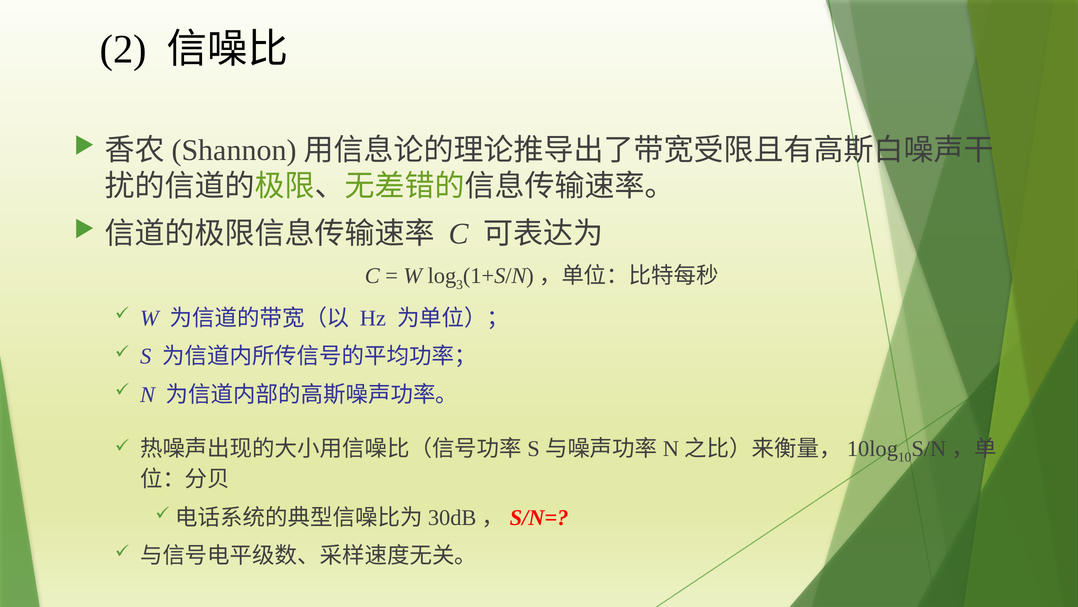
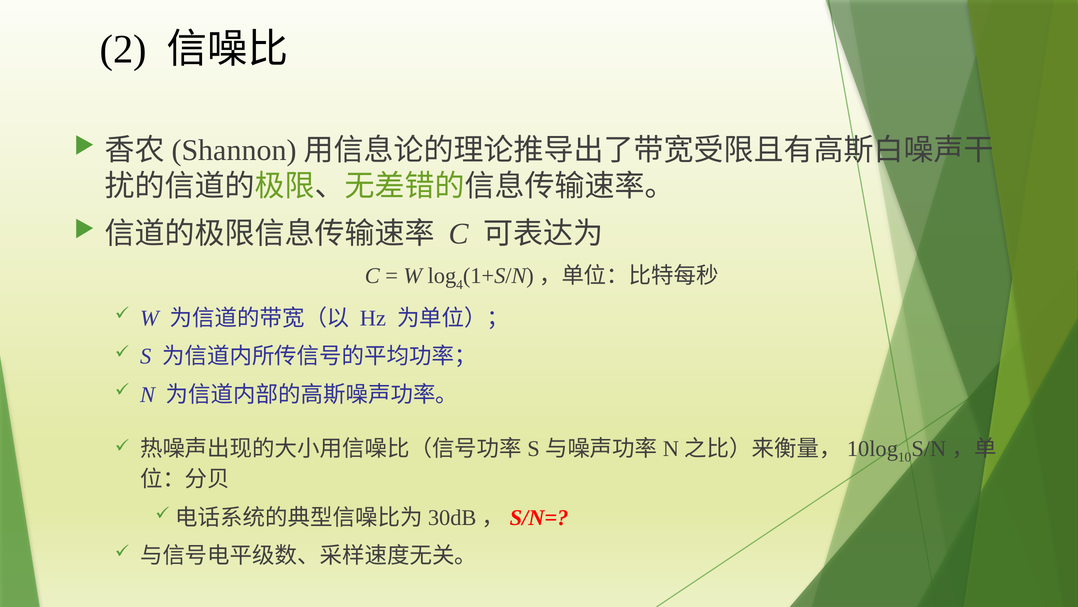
3: 3 -> 4 (460, 284)
